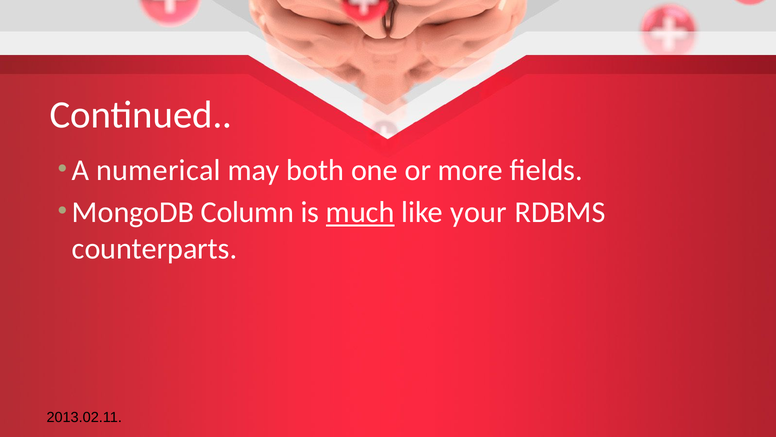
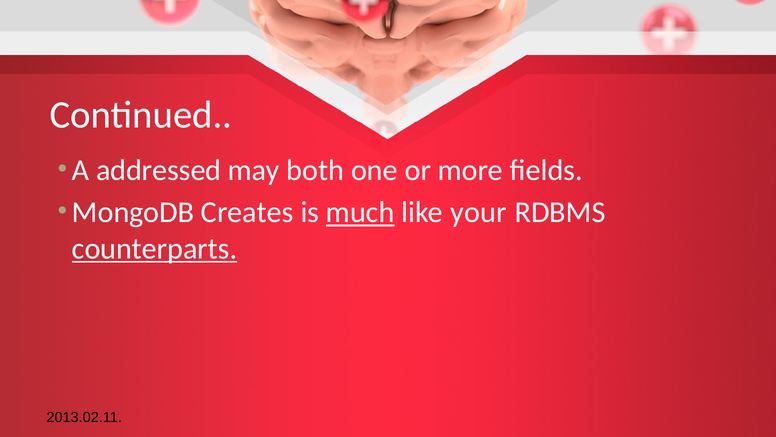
numerical: numerical -> addressed (159, 170)
Column: Column -> Creates (247, 212)
counterparts underline: none -> present (155, 248)
